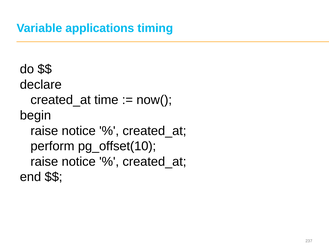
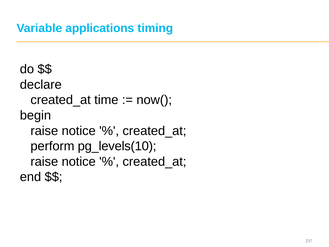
pg_offset(10: pg_offset(10 -> pg_levels(10 (117, 146)
